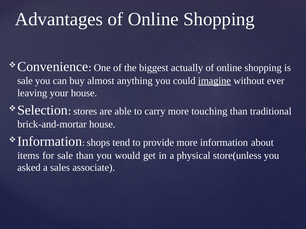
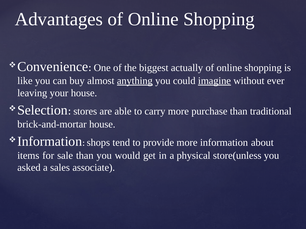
sale: sale -> like (25, 81)
anything underline: none -> present (135, 81)
touching: touching -> purchase (209, 112)
